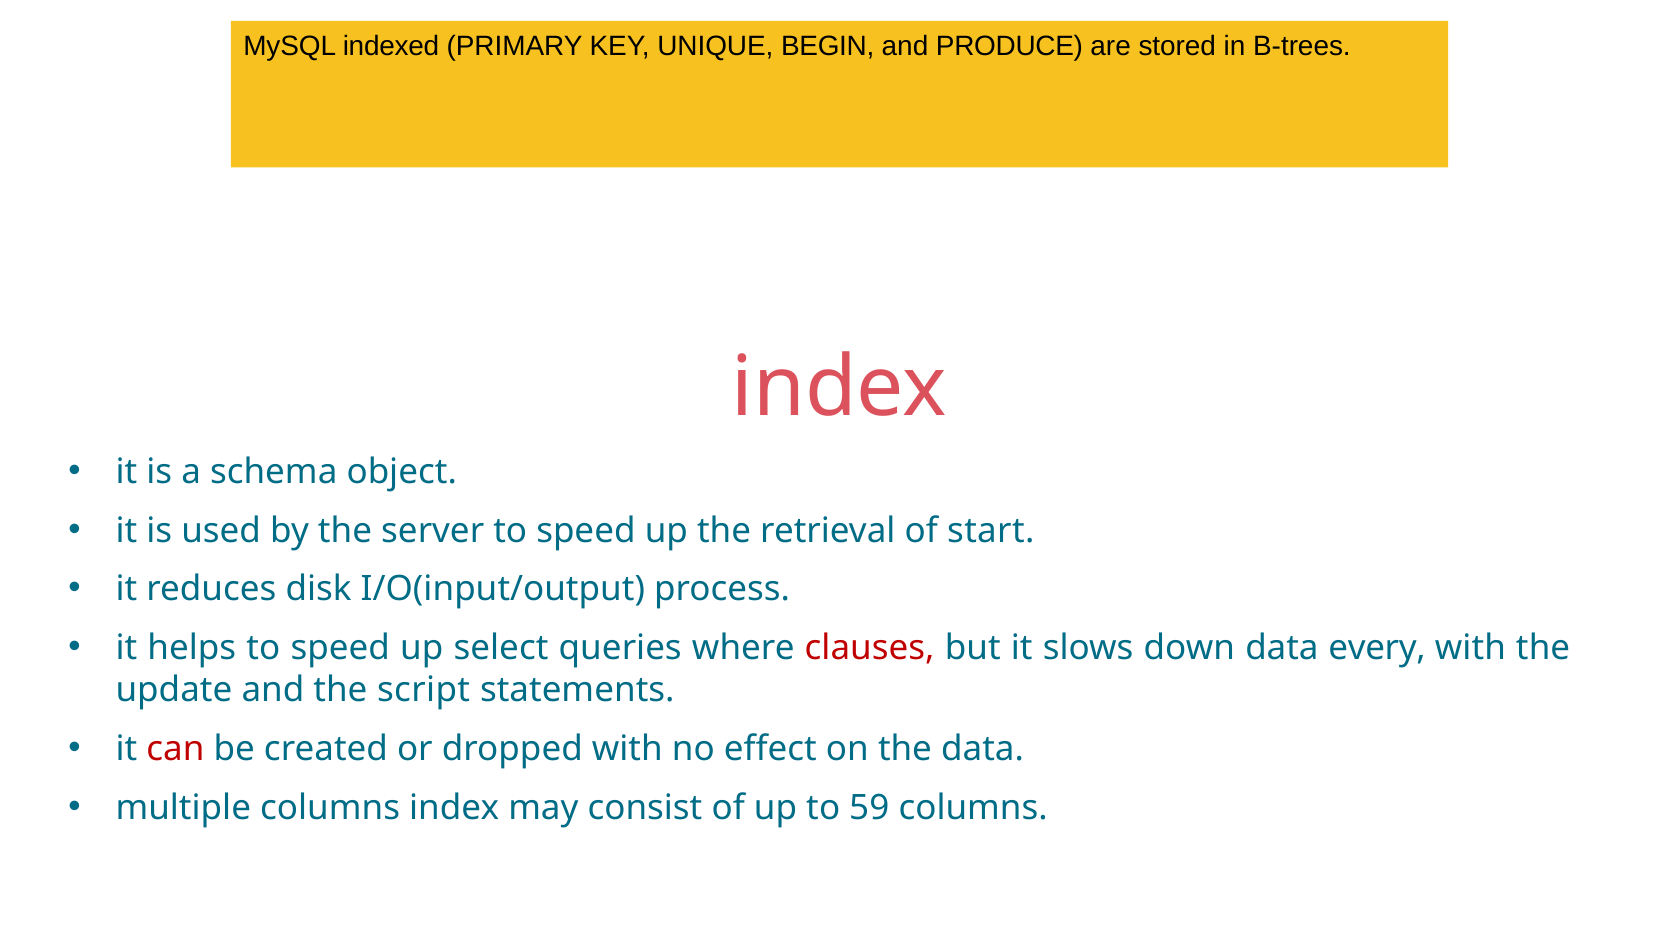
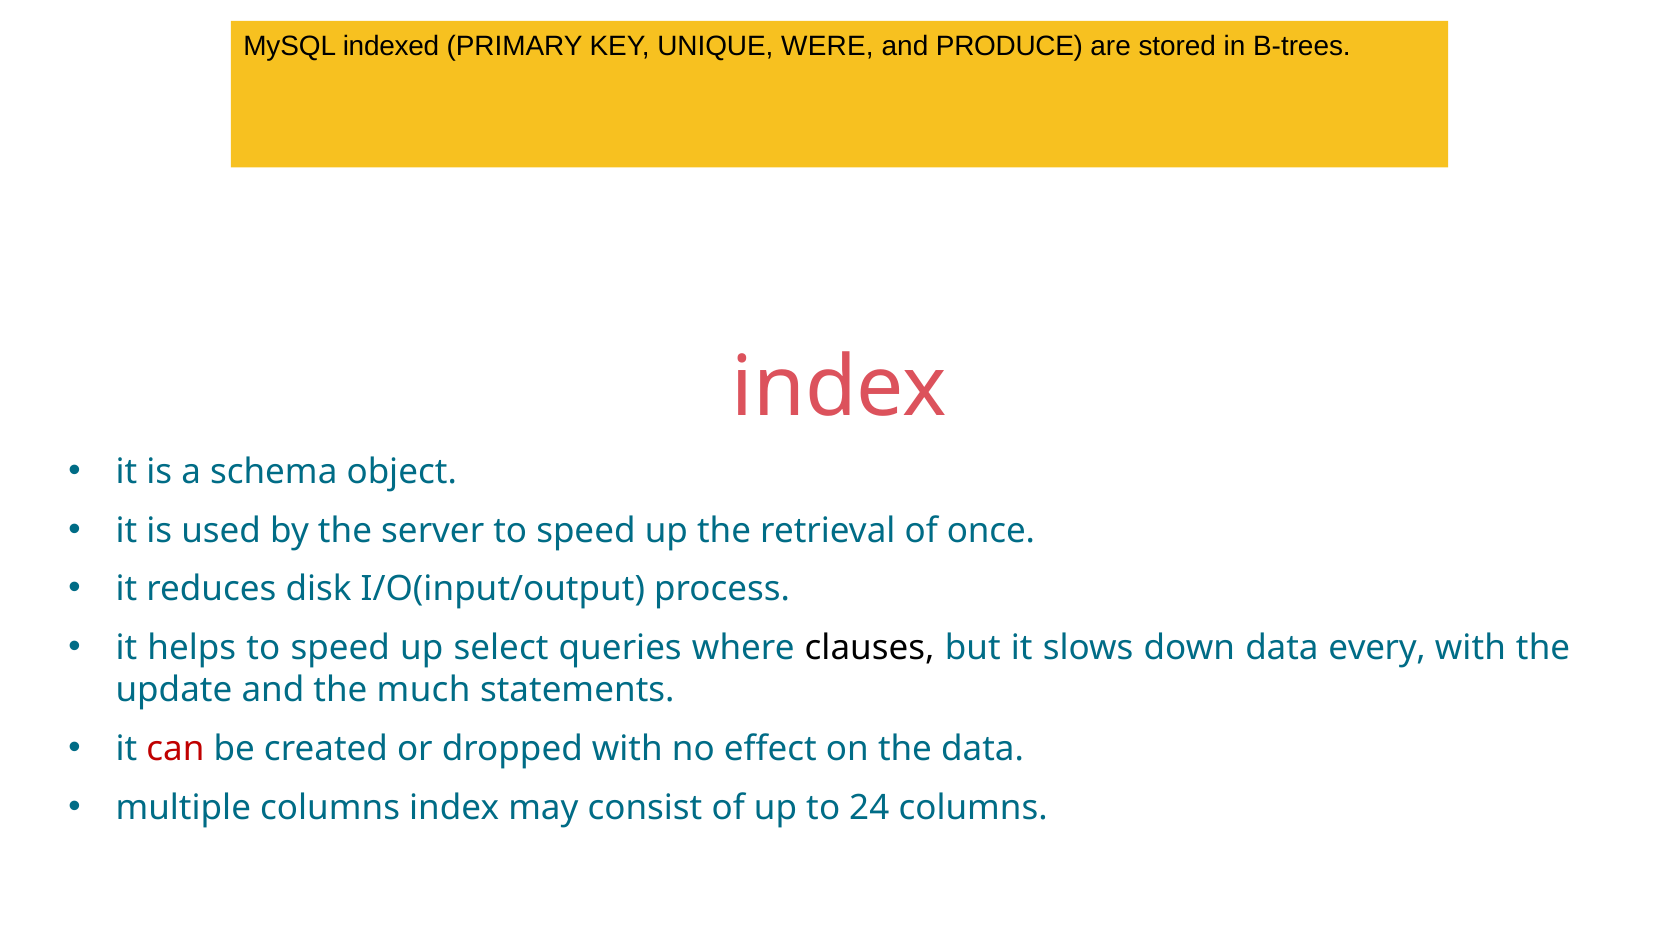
BEGIN: BEGIN -> WERE (827, 46)
start: start -> once (991, 531)
clauses colour: red -> black (870, 648)
script: script -> much (424, 690)
59: 59 -> 24 (869, 808)
